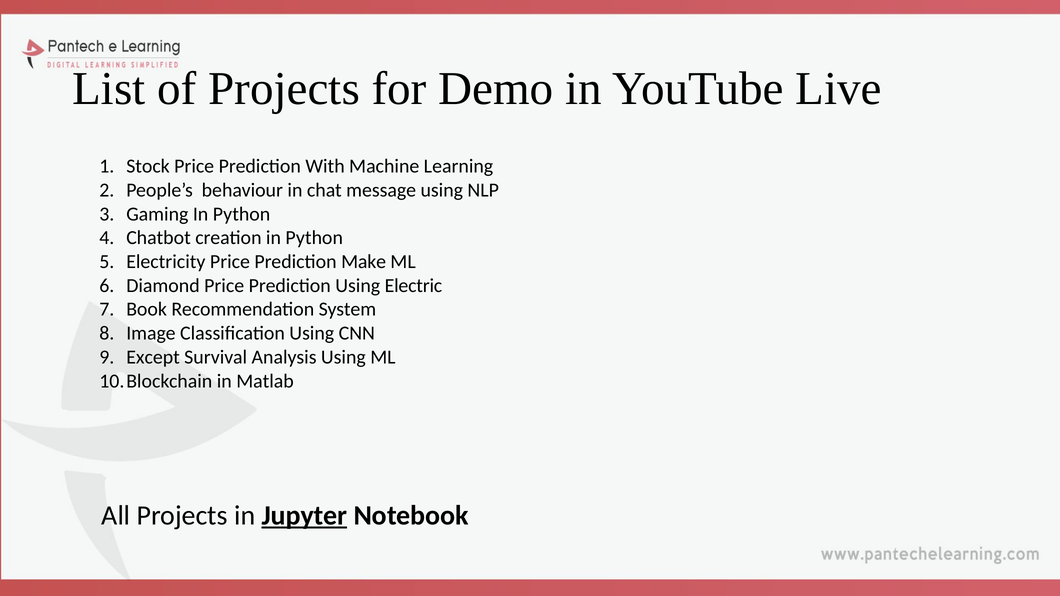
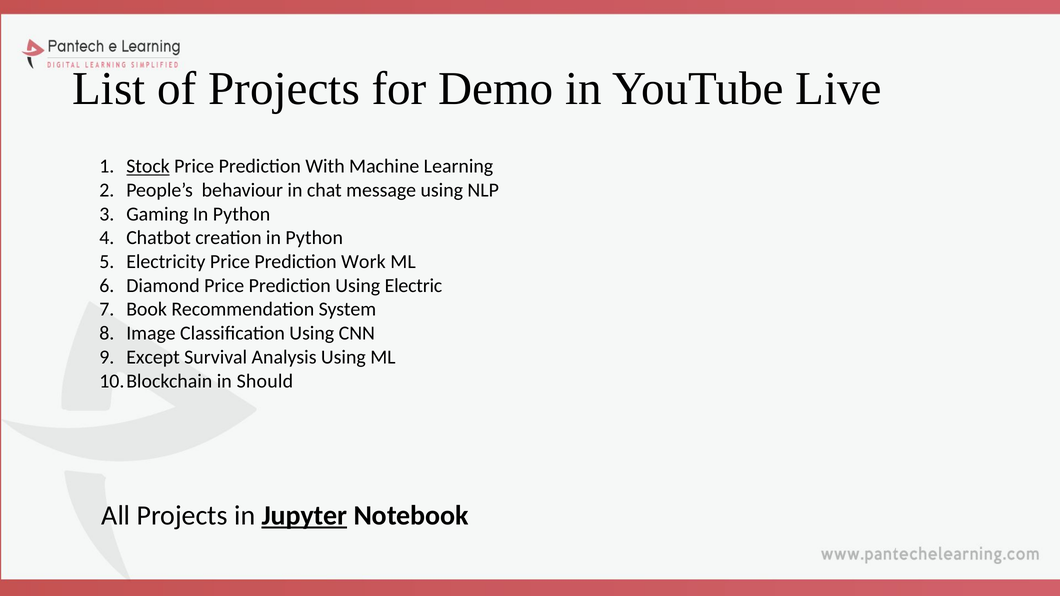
Stock underline: none -> present (148, 166)
Make: Make -> Work (363, 262)
Matlab: Matlab -> Should (265, 381)
